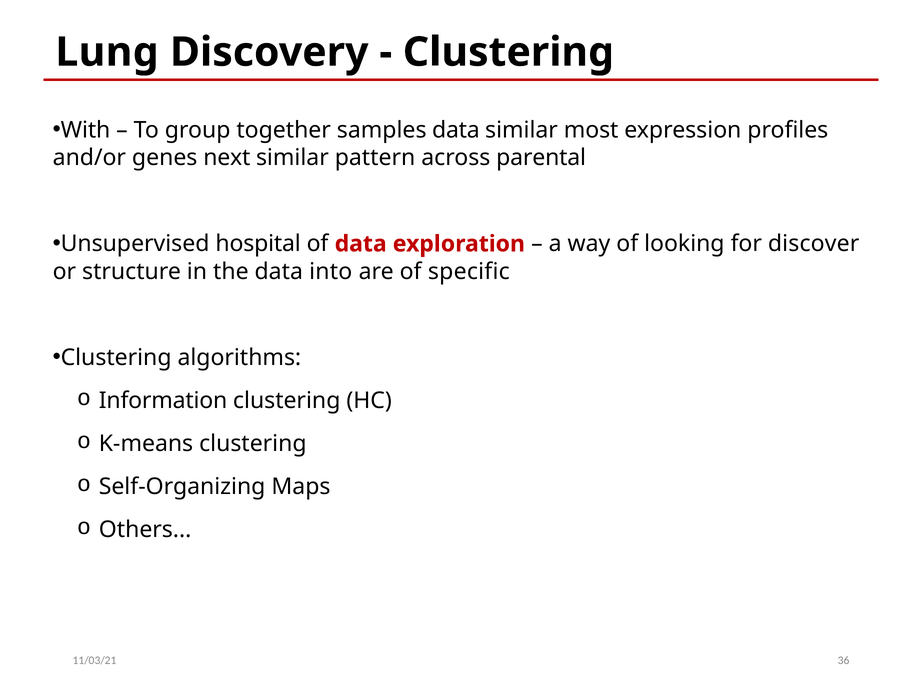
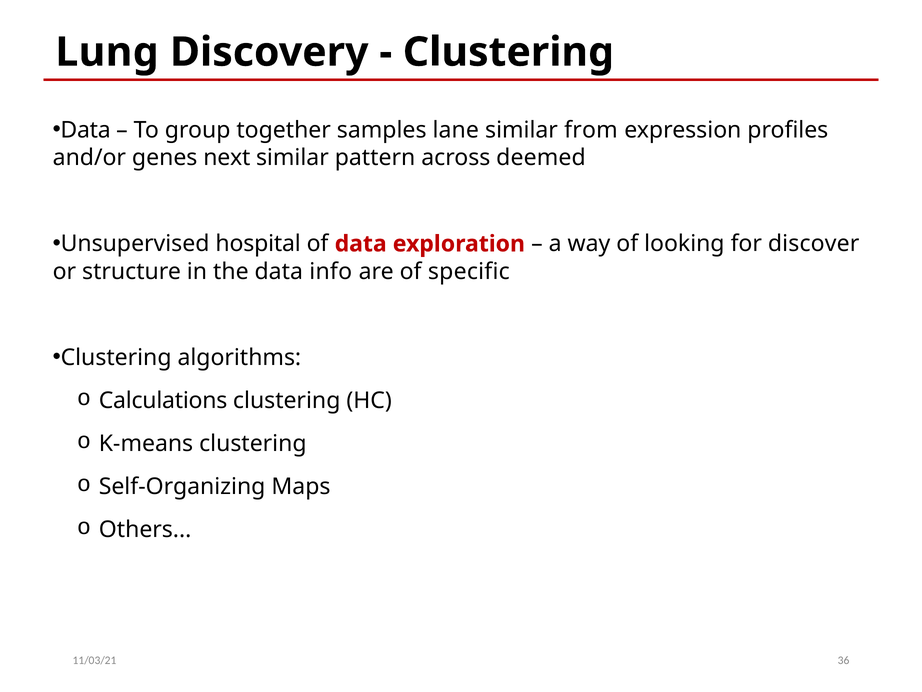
With: With -> Data (86, 130)
samples data: data -> lane (456, 130)
most: most -> from (591, 130)
parental: parental -> deemed (541, 158)
into: into -> info (331, 271)
Information: Information -> Calculations (163, 400)
